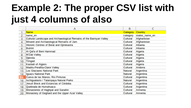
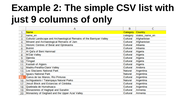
proper: proper -> simple (99, 8)
4: 4 -> 9 (34, 19)
also: also -> only (102, 19)
